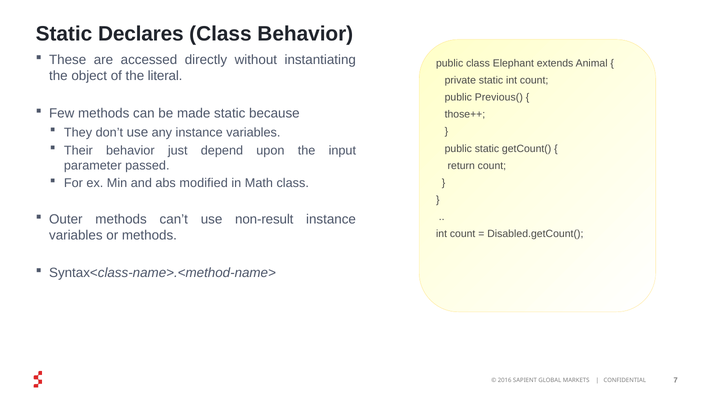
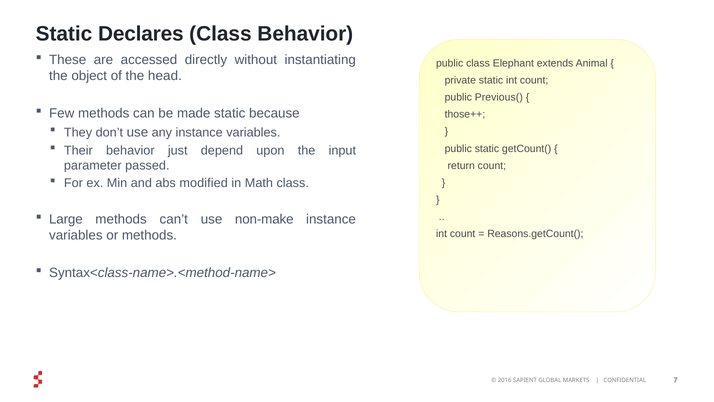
literal: literal -> head (165, 76)
Outer: Outer -> Large (66, 219)
non-result: non-result -> non-make (264, 219)
Disabled.getCount(: Disabled.getCount( -> Reasons.getCount( (535, 234)
